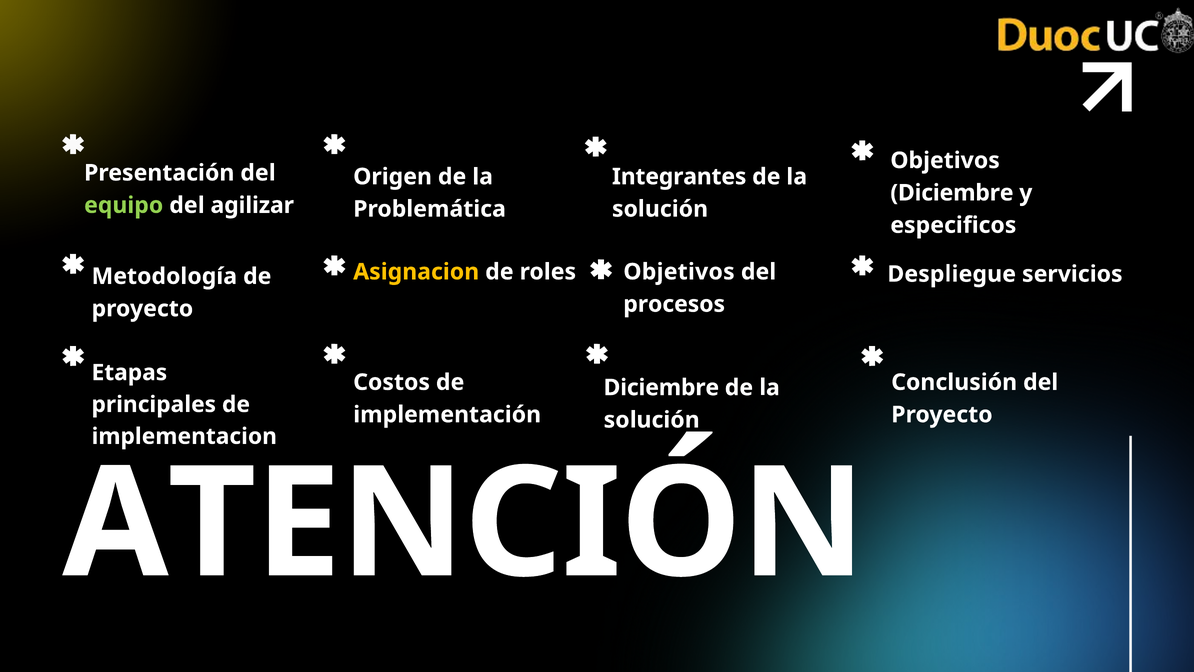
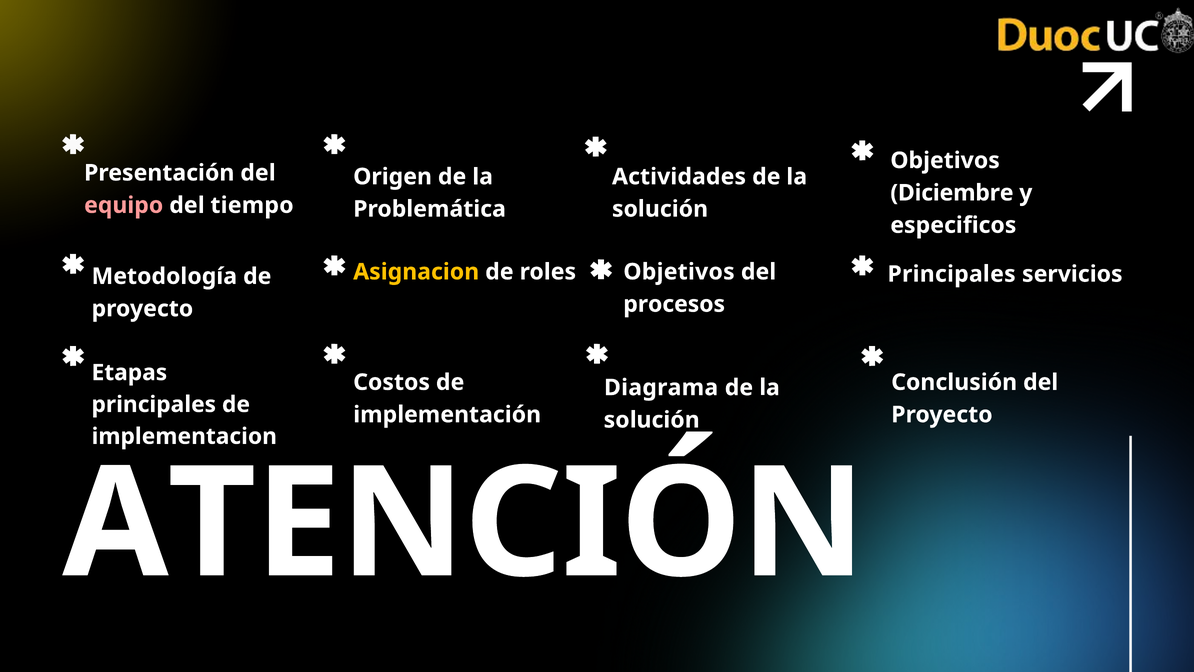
Integrantes: Integrantes -> Actividades (679, 177)
equipo colour: light green -> pink (124, 205)
agilizar: agilizar -> tiempo (252, 205)
Despliegue: Despliegue -> Principales (952, 274)
Diciembre: Diciembre -> Diagrama (661, 387)
